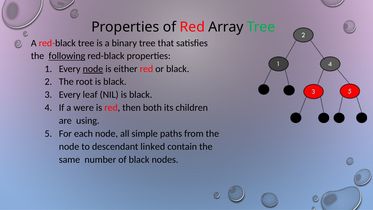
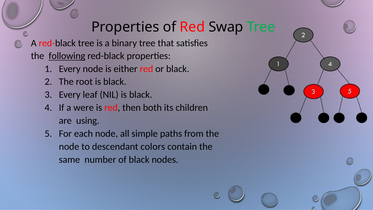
Array: Array -> Swap (226, 27)
node underline: present -> none (93, 69)
linked: linked -> colors (153, 146)
